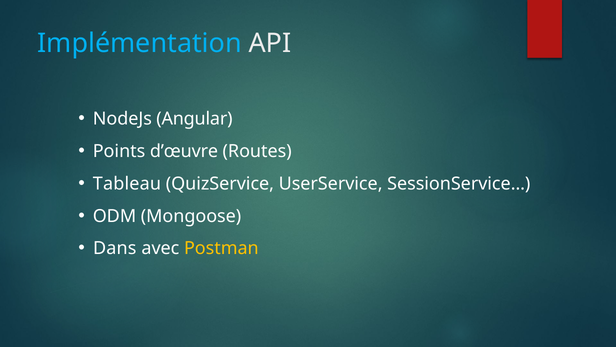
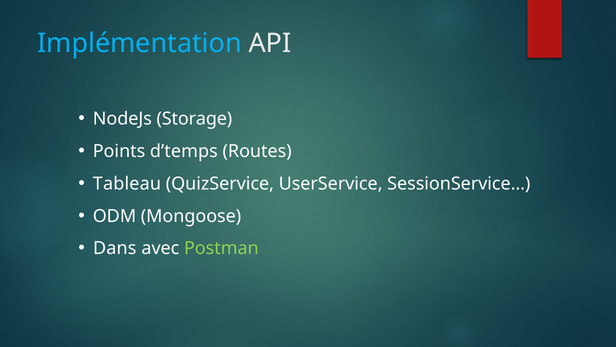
Angular: Angular -> Storage (194, 119)
d’œuvre: d’œuvre -> d’temps (184, 151)
Postman colour: yellow -> light green (221, 248)
